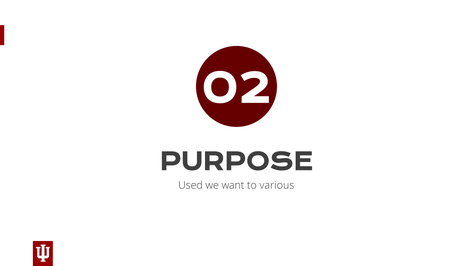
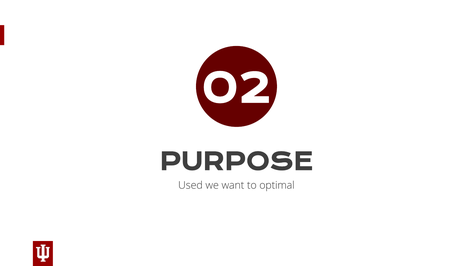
various: various -> optimal (277, 185)
